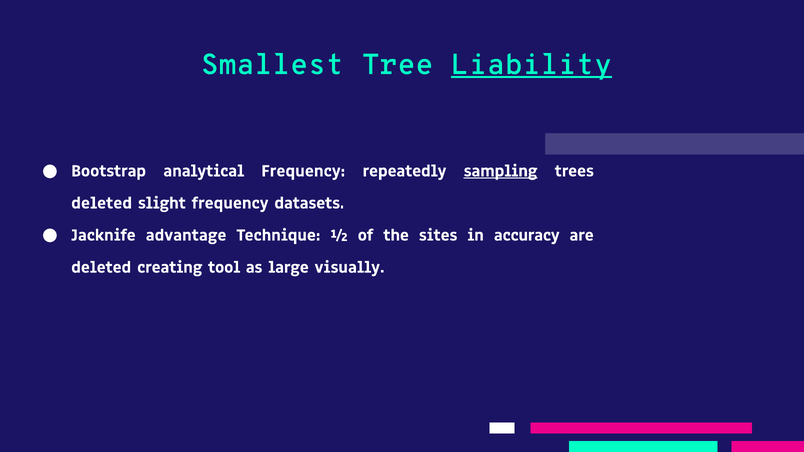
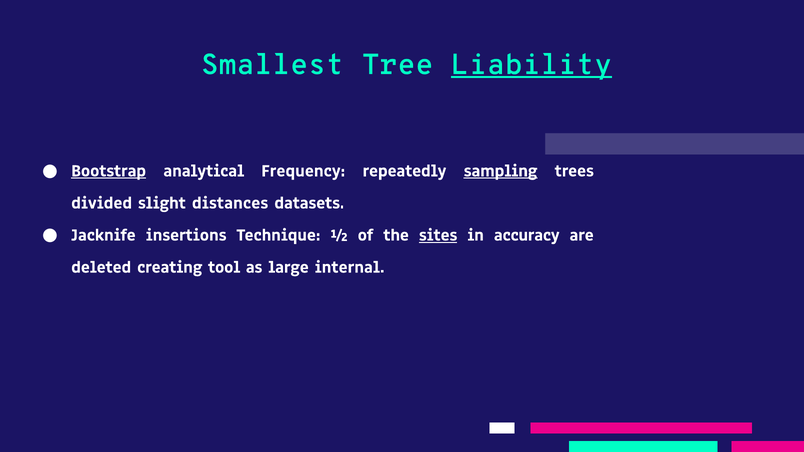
Bootstrap underline: none -> present (109, 171)
deleted: deleted -> divided (102, 203)
slight frequency: frequency -> distances (230, 203)
advantage: advantage -> insertions (186, 235)
sites underline: none -> present (438, 235)
visually: visually -> internal (350, 267)
